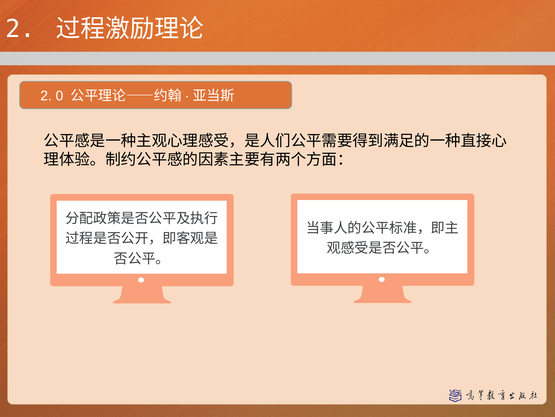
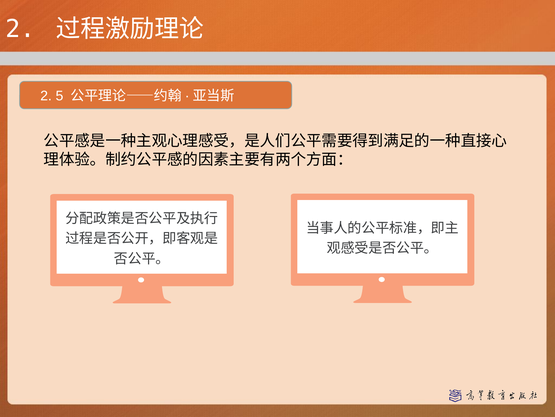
0: 0 -> 5 (60, 96)
